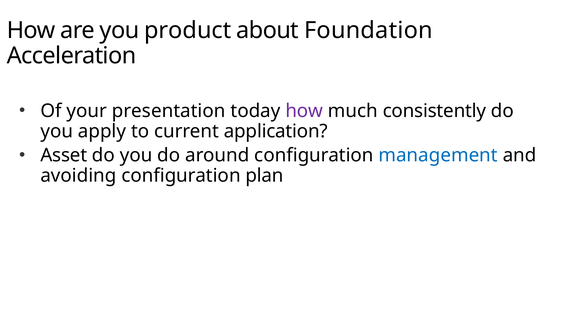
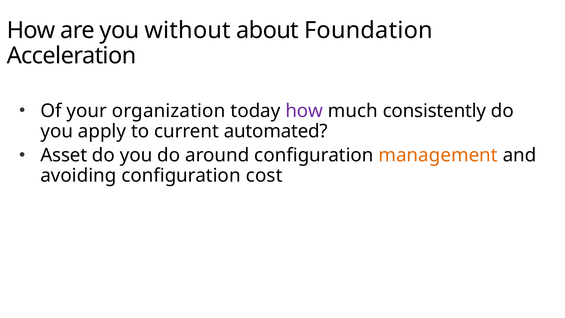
product: product -> without (188, 30)
presentation: presentation -> organization (169, 111)
application: application -> automated (276, 131)
management colour: blue -> orange (438, 155)
plan: plan -> cost (264, 176)
